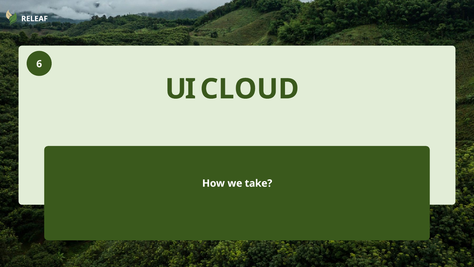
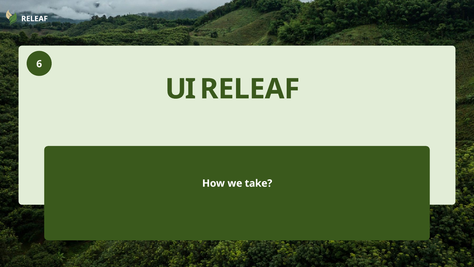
UI CLOUD: CLOUD -> RELEAF (250, 89)
